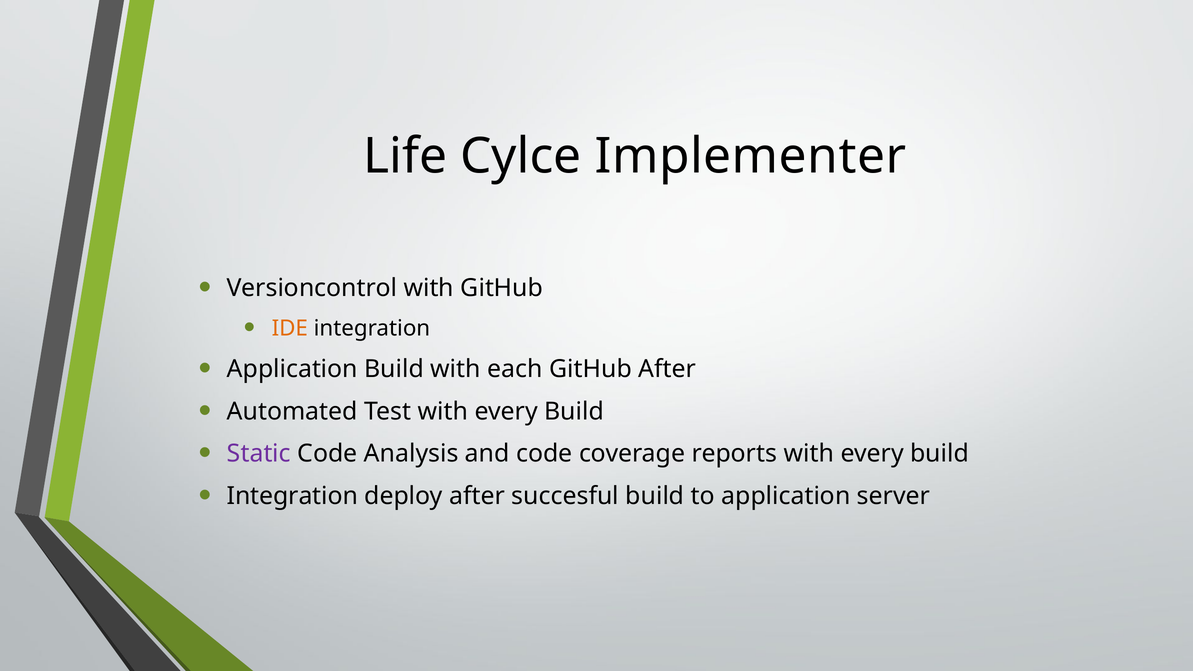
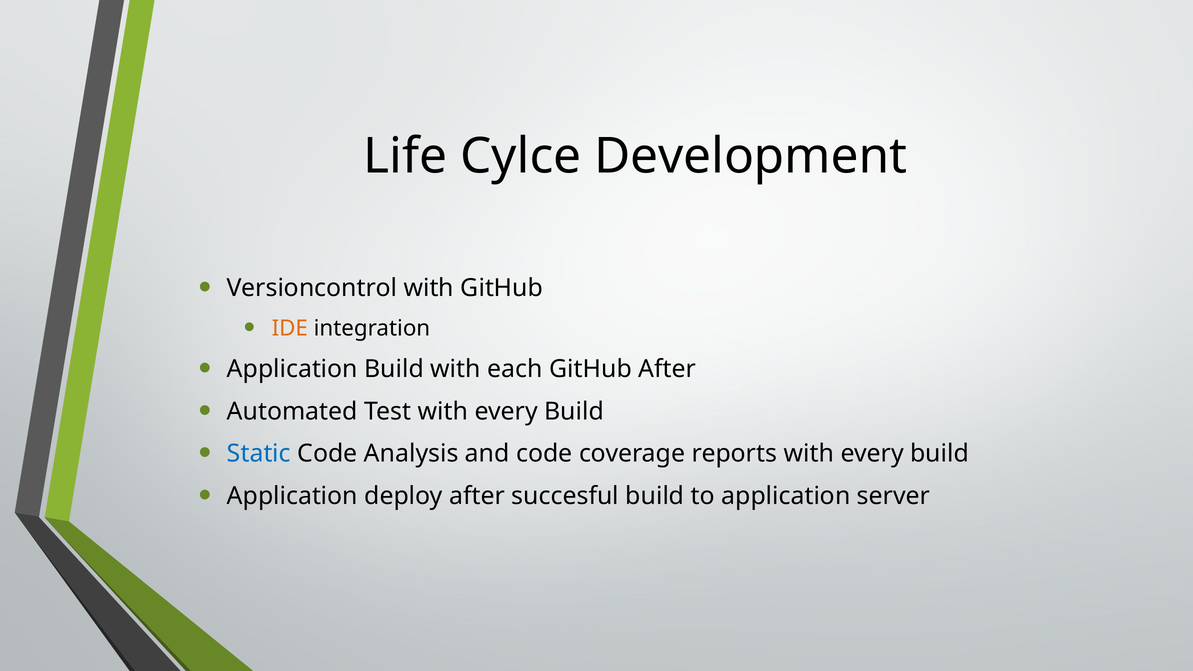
Implementer: Implementer -> Development (751, 156)
Static colour: purple -> blue (259, 454)
Integration: Integration -> Application (292, 496)
